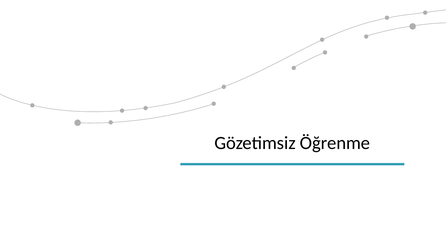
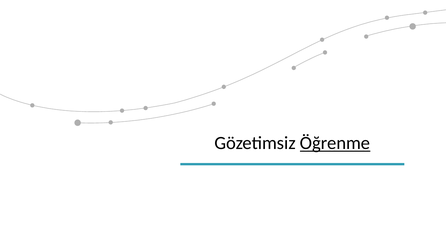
Öğrenme underline: none -> present (335, 143)
